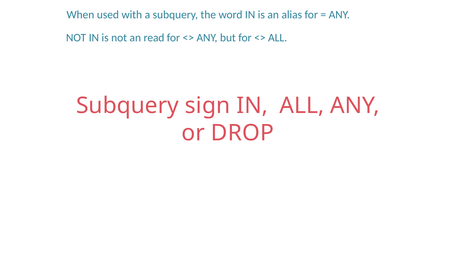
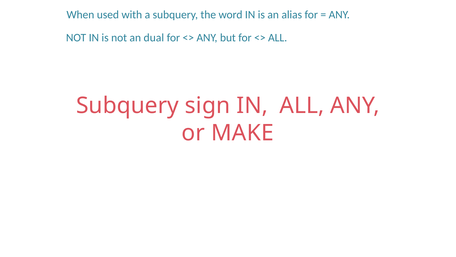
read: read -> dual (154, 38)
DROP: DROP -> MAKE (242, 133)
